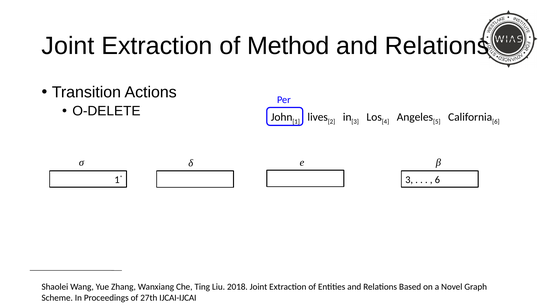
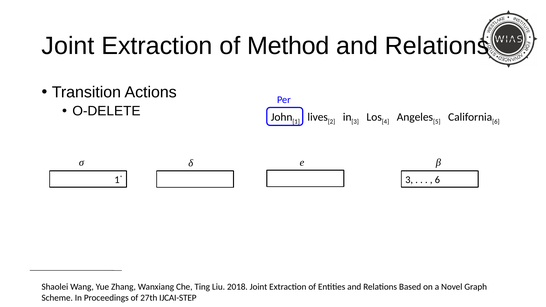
IJCAI-IJCAI: IJCAI-IJCAI -> IJCAI-STEP (178, 298)
